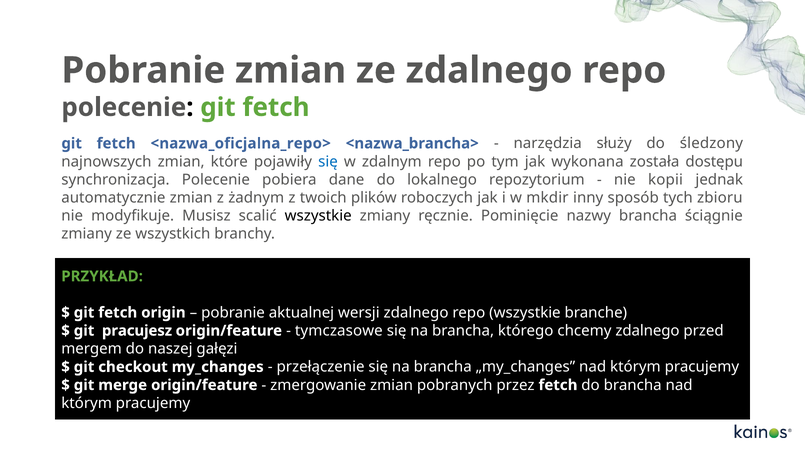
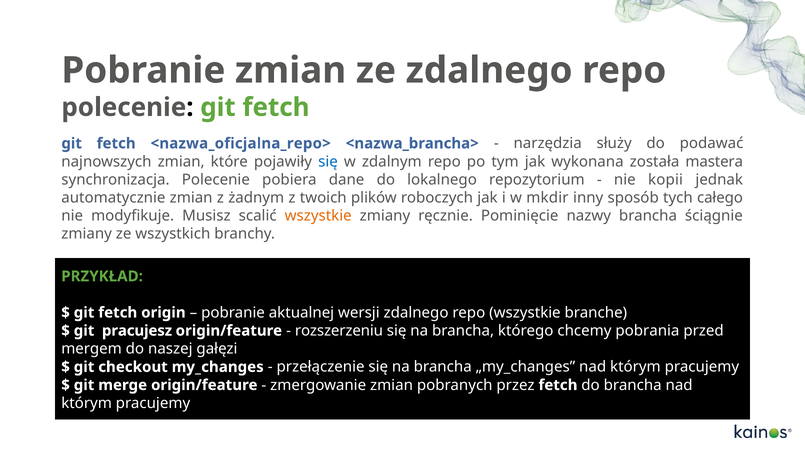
śledzony: śledzony -> podawać (712, 143)
dostępu: dostępu -> mastera (714, 161)
zbioru: zbioru -> całego (720, 198)
wszystkie colour: black -> orange (318, 216)
tymczasowe: tymczasowe -> rozszerzeniu (339, 331)
chcemy zdalnego: zdalnego -> pobrania (647, 331)
